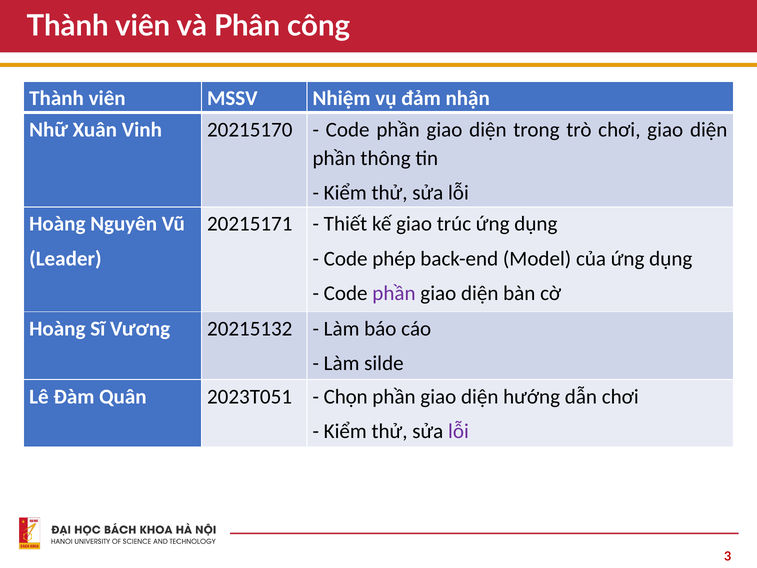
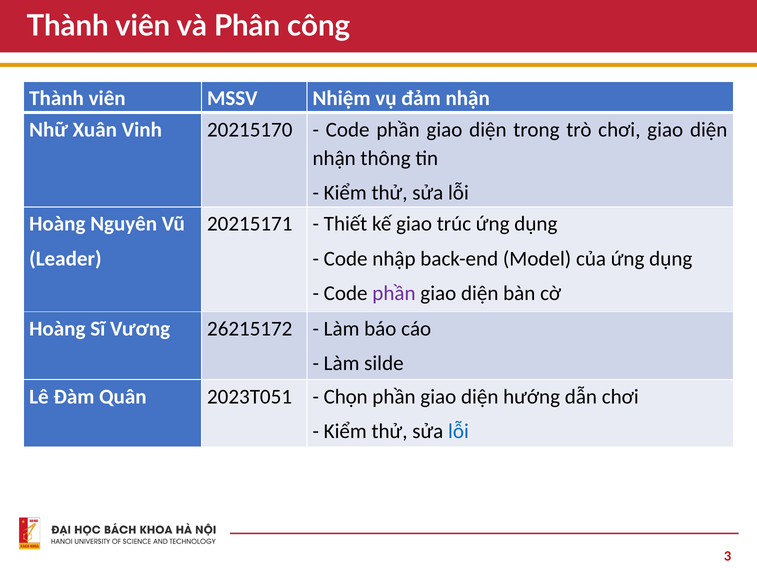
phần: phần -> nhận (334, 158)
phép: phép -> nhập (394, 259)
20215132: 20215132 -> 26215172 (250, 329)
lỗi colour: purple -> blue (458, 431)
